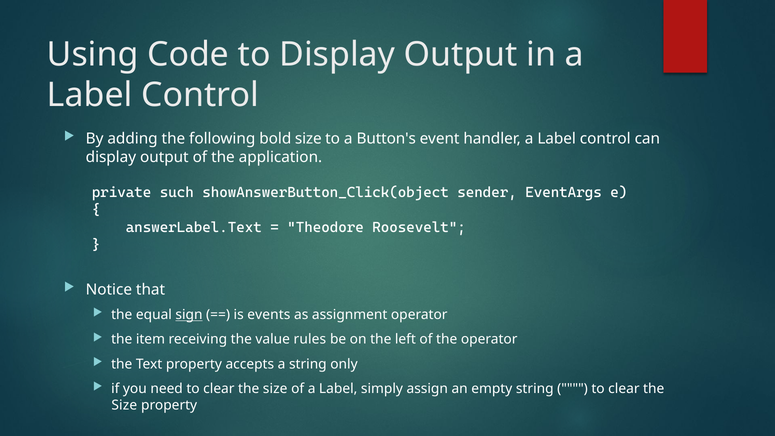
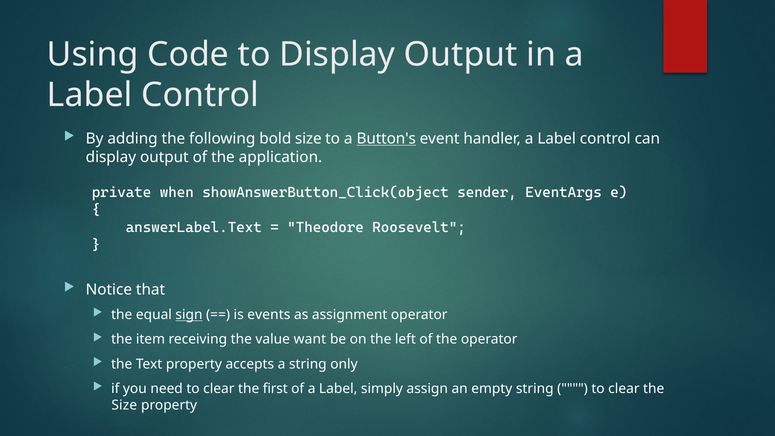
Button's underline: none -> present (386, 139)
such: such -> when (177, 192)
rules: rules -> want (310, 339)
size: size -> first (275, 388)
